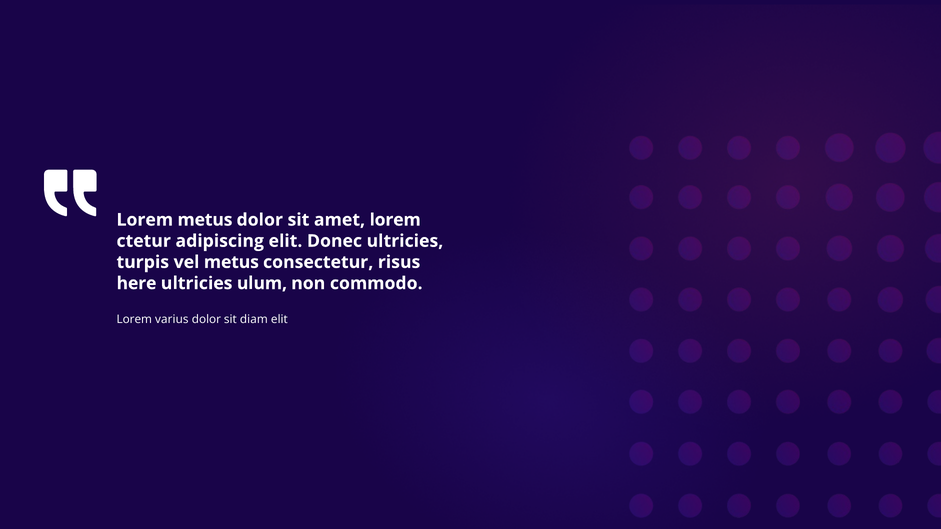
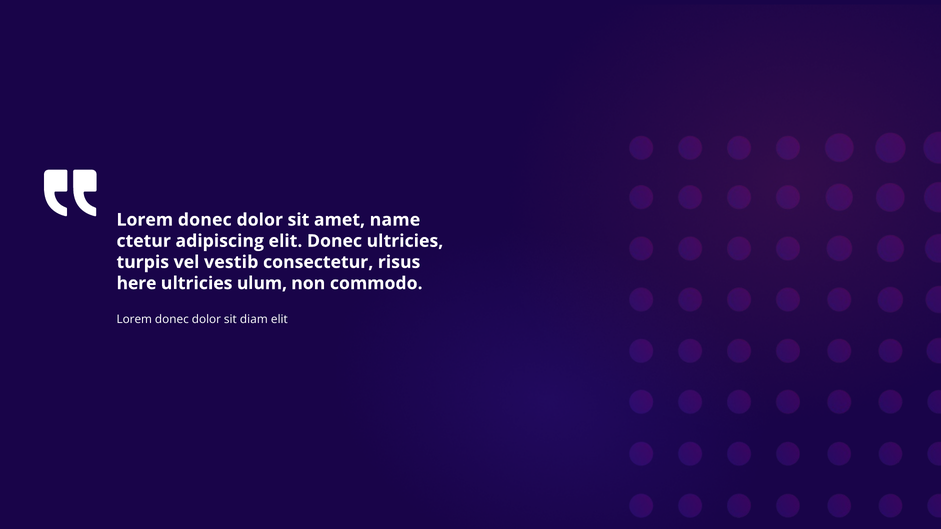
metus: metus -> donec (205, 220)
amet lorem: lorem -> name (395, 220)
vel metus: metus -> vestib (231, 262)
varius: varius -> donec (172, 319)
